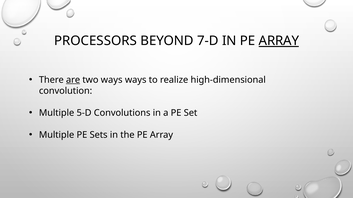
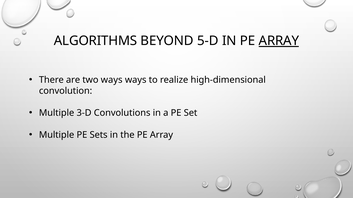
PROCESSORS: PROCESSORS -> ALGORITHMS (96, 41)
7-D: 7-D -> 5-D (208, 41)
are underline: present -> none (73, 80)
5-D: 5-D -> 3-D (84, 113)
